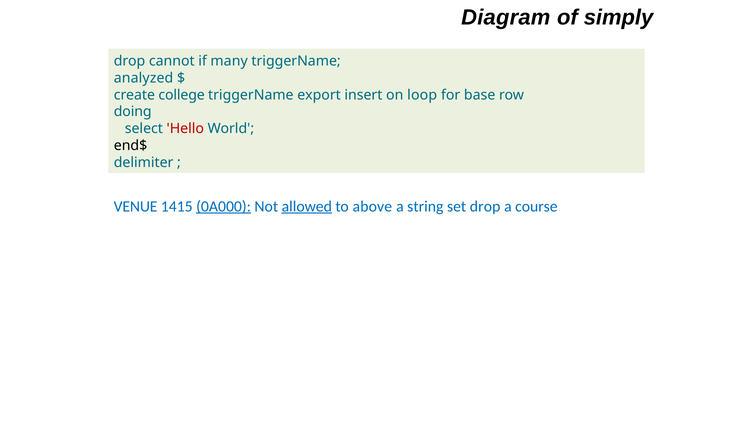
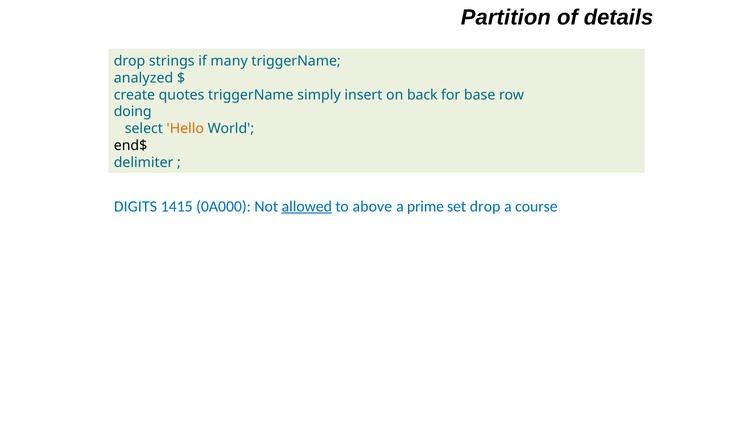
Diagram: Diagram -> Partition (506, 17)
simply: simply -> details (618, 17)
cannot: cannot -> strings (172, 61)
college: college -> quotes (182, 95)
export: export -> simply (319, 95)
loop: loop -> back (422, 95)
Hello colour: red -> orange (185, 129)
VENUE: VENUE -> DIGITS (135, 206)
0A000 underline: present -> none (224, 206)
string: string -> prime (425, 206)
